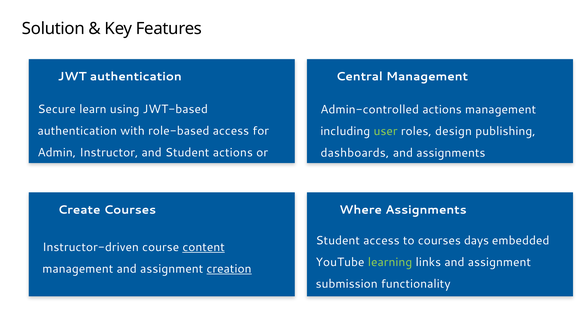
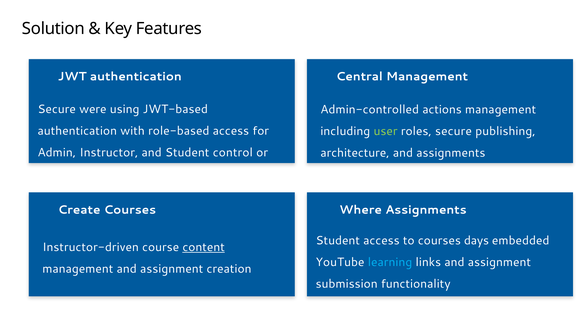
learn: learn -> were (93, 109)
roles design: design -> secure (453, 131)
Student actions: actions -> control (233, 152)
dashboards: dashboards -> architecture (355, 153)
learning colour: light green -> light blue (390, 262)
creation underline: present -> none (229, 268)
